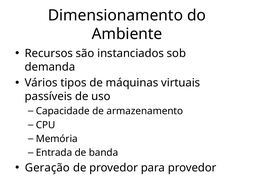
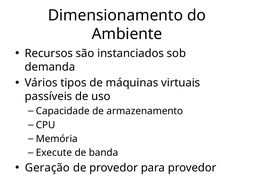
Entrada: Entrada -> Execute (54, 152)
